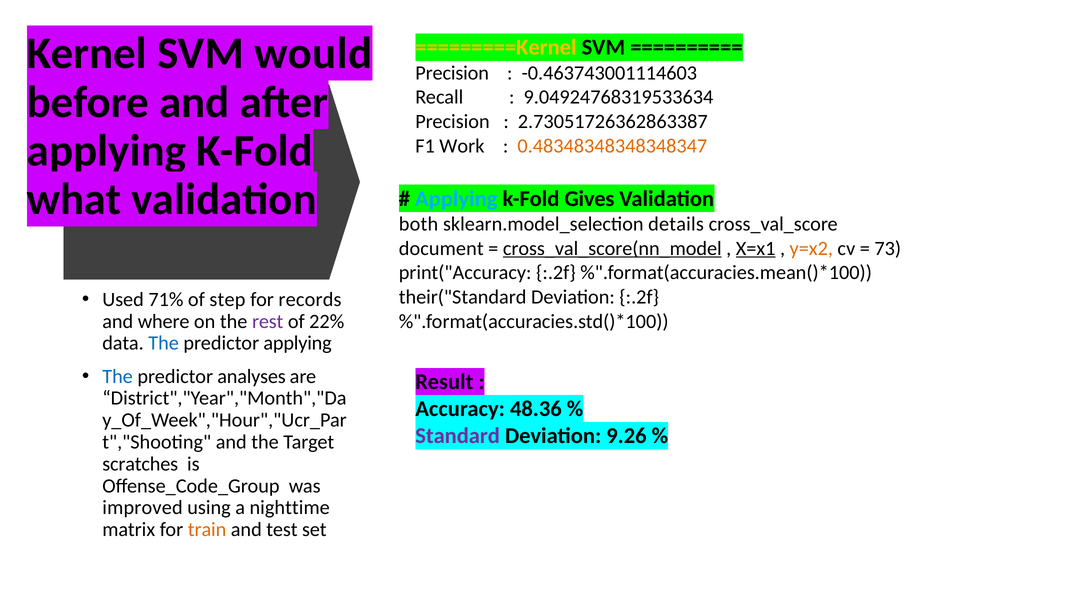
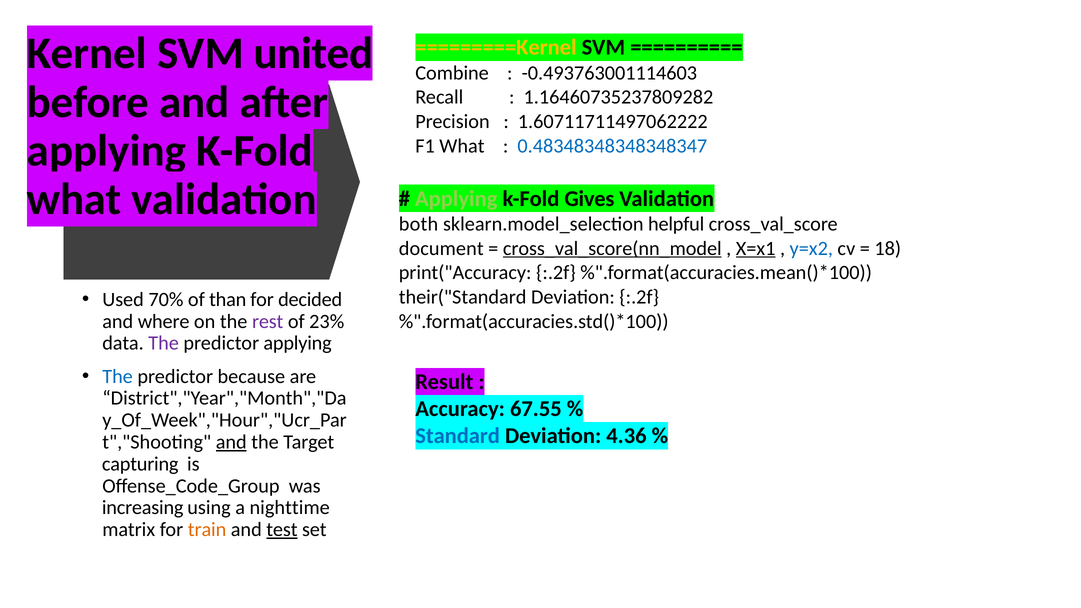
would: would -> united (313, 54)
Precision: Precision -> Combine (452, 73)
-0.463743001114603: -0.463743001114603 -> -0.493763001114603 (609, 73)
9.04924768319533634: 9.04924768319533634 -> 1.16460735237809282 (618, 97)
2.73051726362863387: 2.73051726362863387 -> 1.60711711497062222 (613, 122)
F1 Work: Work -> What (462, 146)
0.48348348348348347 colour: orange -> blue (612, 146)
Applying colour: light blue -> light green (456, 199)
details: details -> helpful (676, 224)
y=x2 colour: orange -> blue (811, 248)
73: 73 -> 18 (888, 248)
71%: 71% -> 70% (166, 299)
step: step -> than (228, 299)
records: records -> decided (310, 299)
22%: 22% -> 23% (327, 321)
The colour: blue -> purple (164, 343)
analyses: analyses -> because (251, 376)
48.36: 48.36 -> 67.55 (536, 409)
Standard colour: purple -> blue (458, 436)
9.26: 9.26 -> 4.36 (626, 436)
and underline: none -> present (231, 442)
scratches: scratches -> capturing (140, 464)
improved: improved -> increasing (143, 508)
test underline: none -> present (282, 530)
